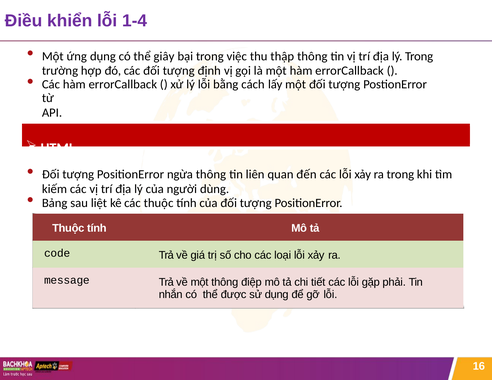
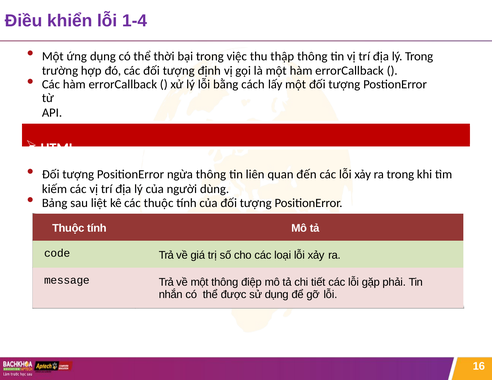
giây: giây -> thời (164, 56)
